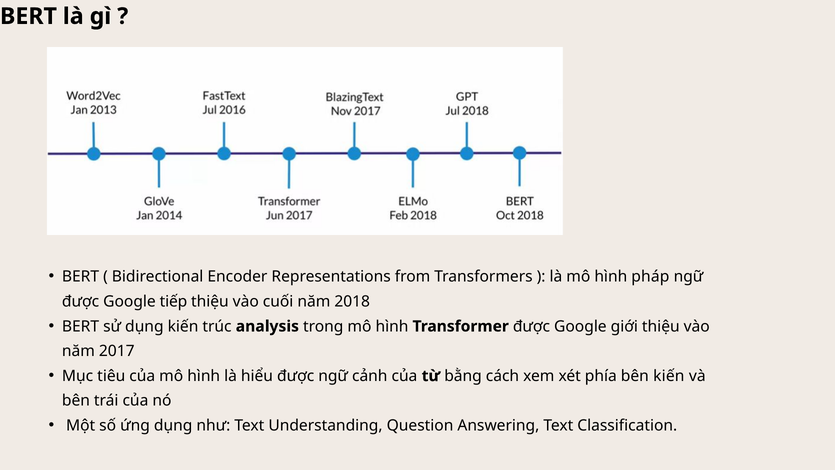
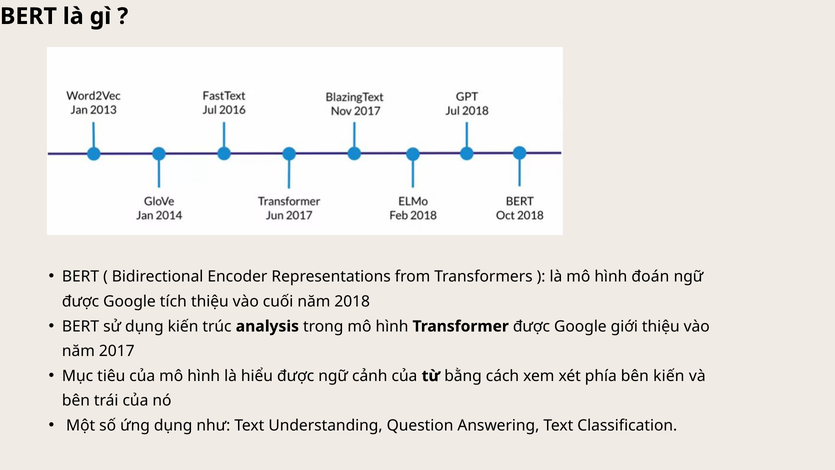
pháp: pháp -> đoán (650, 277)
tiếp: tiếp -> tích (173, 301)
